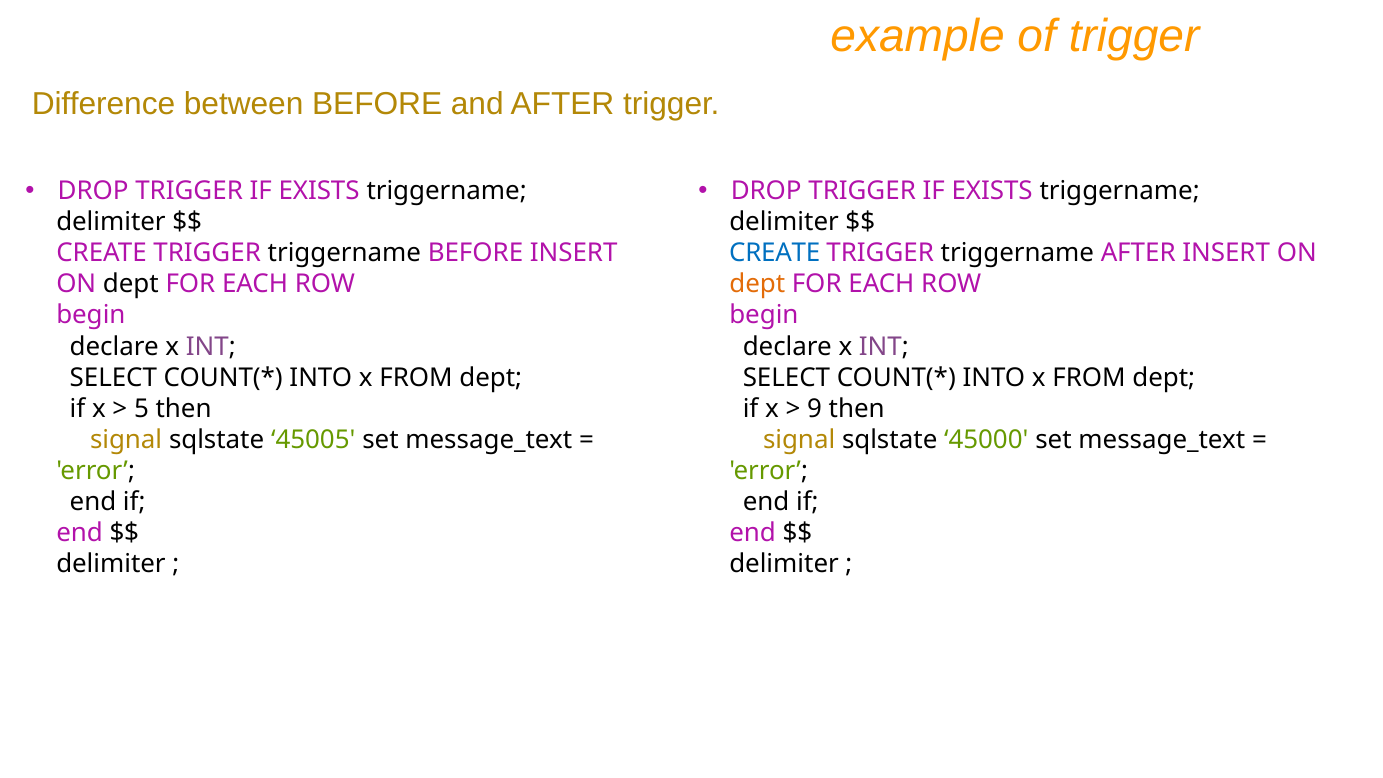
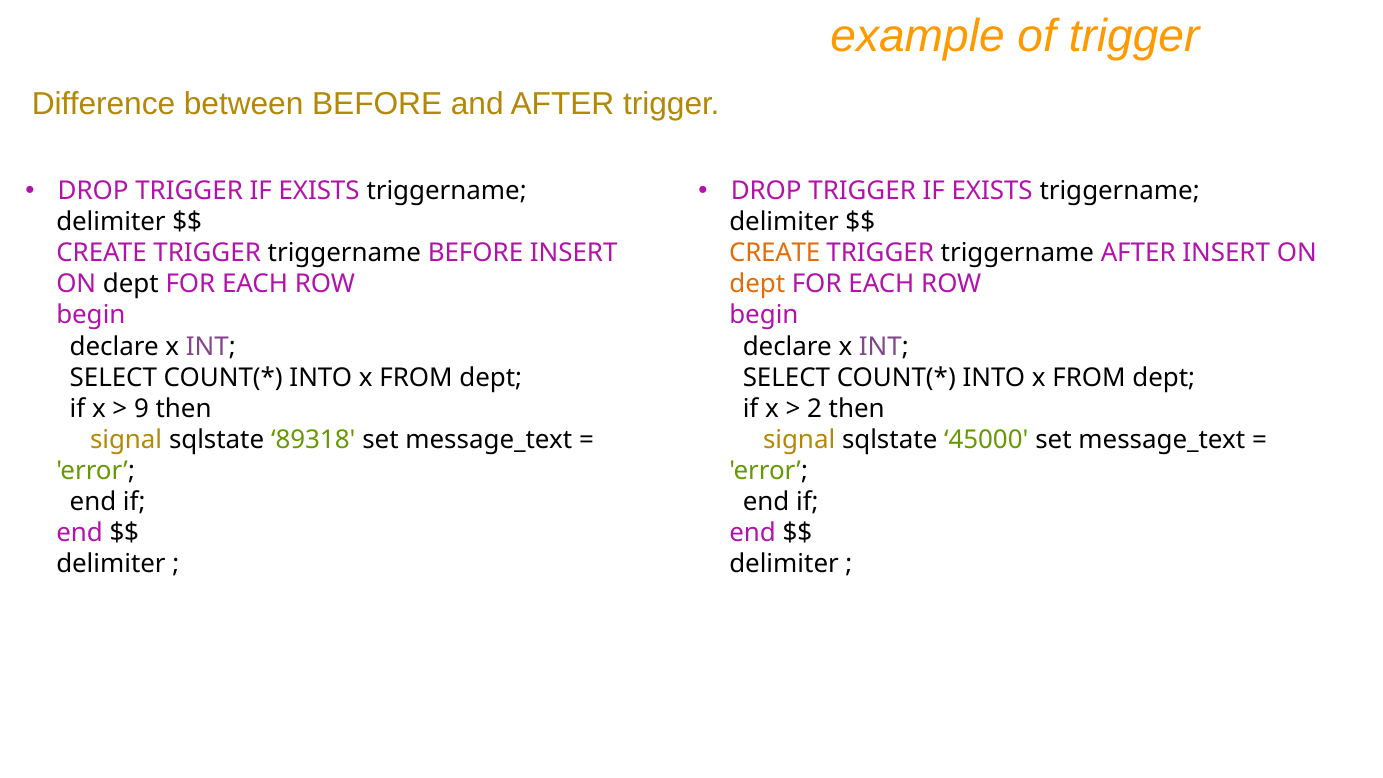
CREATE colour: blue -> orange (775, 253)
5: 5 -> 9 (141, 409)
9: 9 -> 2 (815, 409)
45005: 45005 -> 89318 (313, 440)
